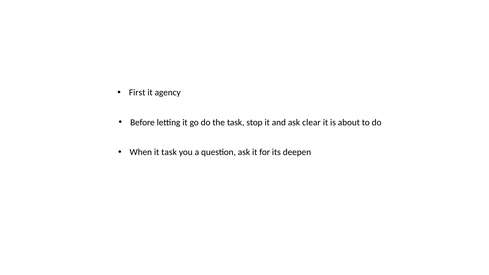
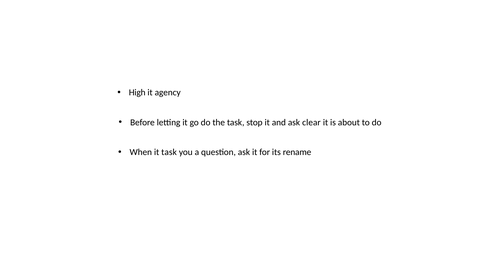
First: First -> High (137, 93)
deepen: deepen -> rename (297, 152)
